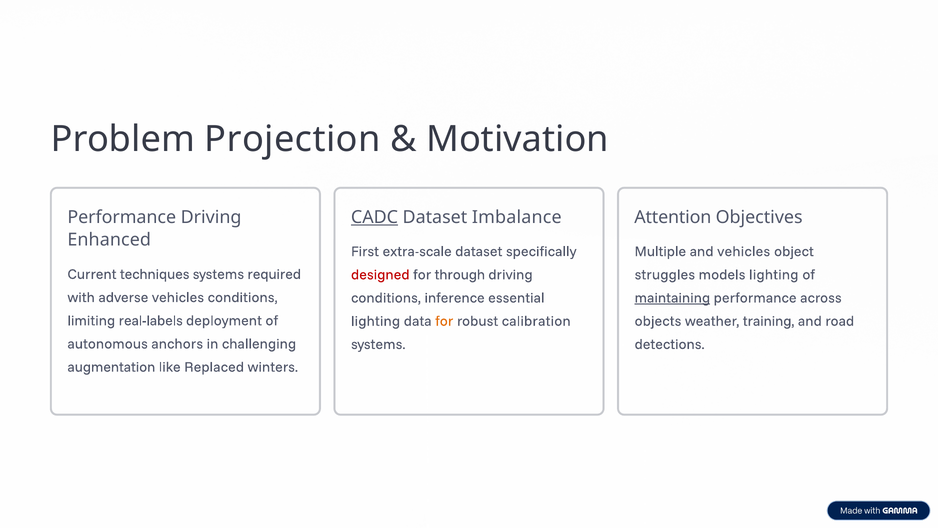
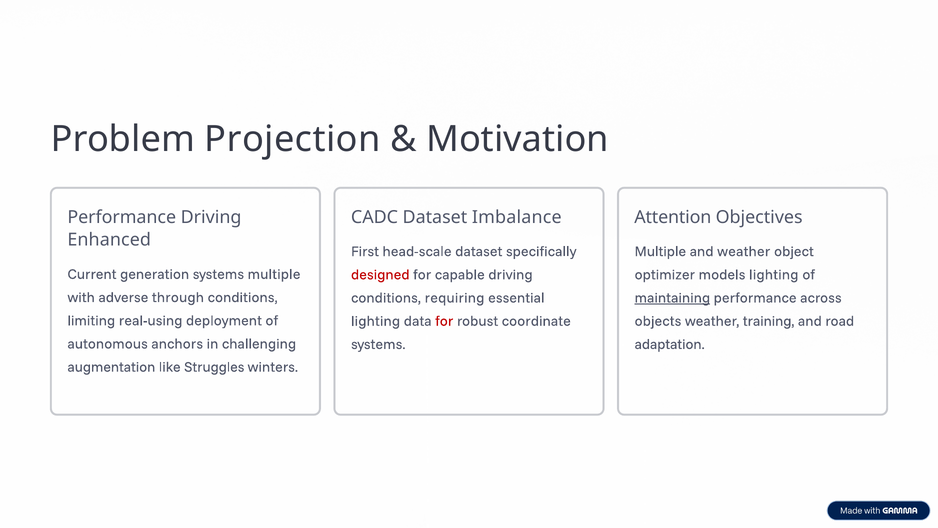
CADC underline: present -> none (375, 217)
extra-scale: extra-scale -> head-scale (417, 251)
and vehicles: vehicles -> weather (744, 251)
techniques: techniques -> generation (155, 274)
systems required: required -> multiple (274, 274)
through: through -> capable (460, 274)
struggles: struggles -> optimizer (665, 274)
adverse vehicles: vehicles -> through (178, 297)
inference: inference -> requiring (454, 298)
real-labels: real-labels -> real-using (151, 320)
for colour: orange -> red (444, 321)
calibration: calibration -> coordinate (536, 321)
detections: detections -> adaptation (670, 344)
Replaced: Replaced -> Struggles (214, 367)
